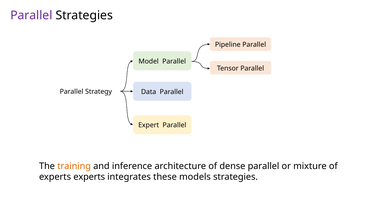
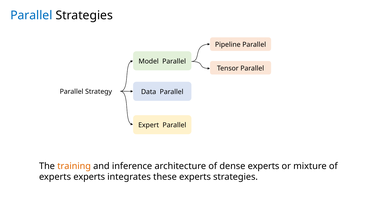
Parallel colour: purple -> blue (31, 15)
dense parallel: parallel -> experts (264, 166)
these models: models -> experts (195, 177)
